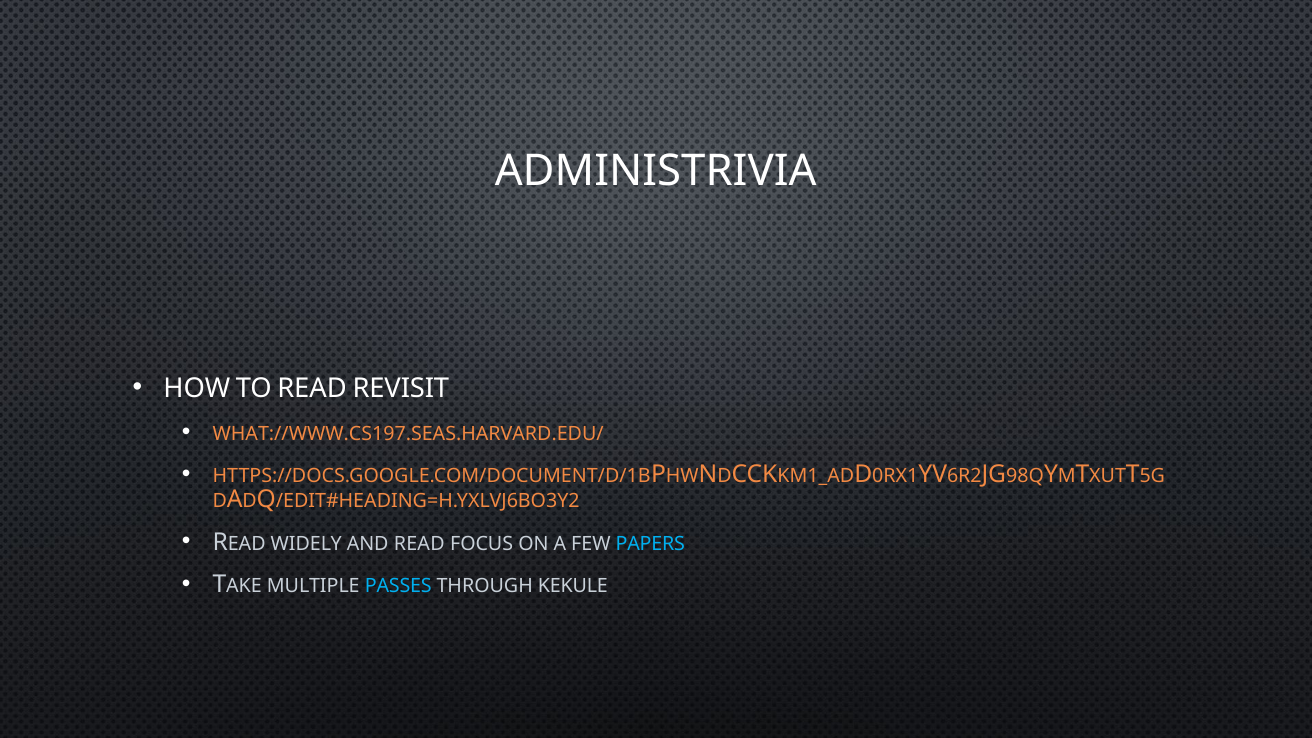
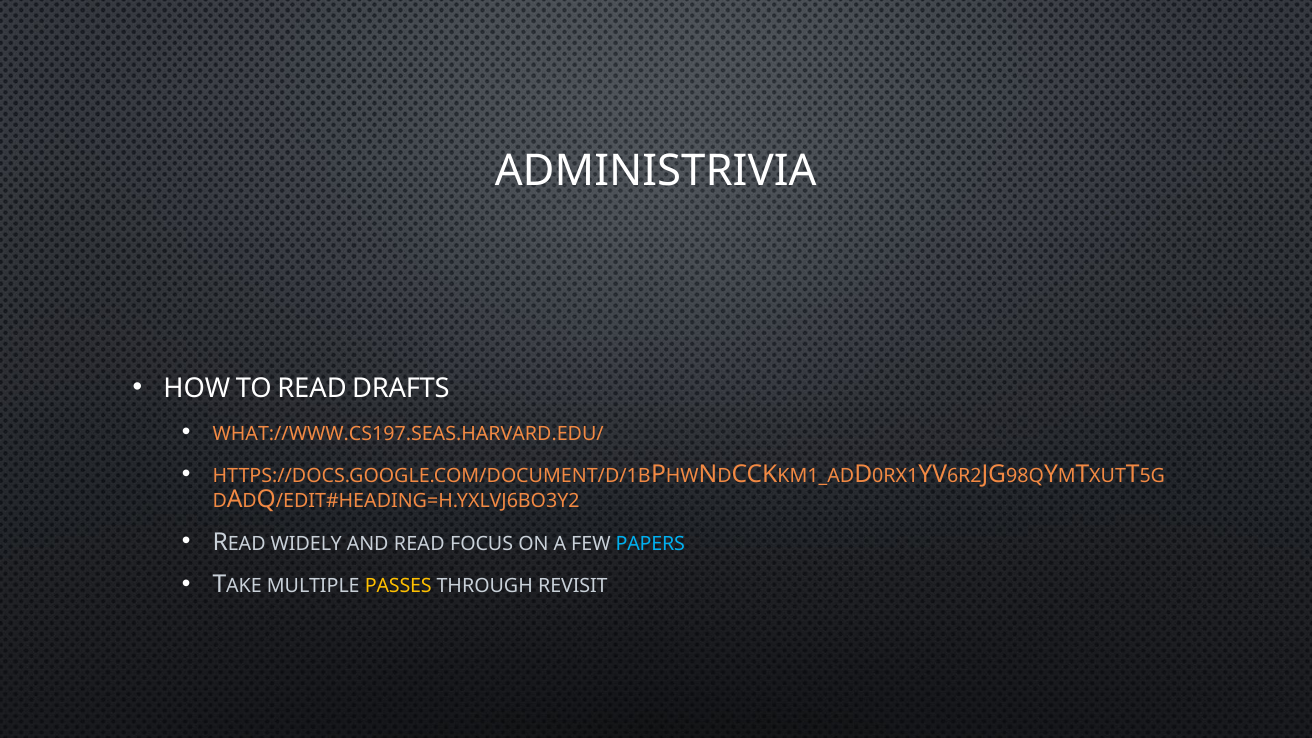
REVISIT: REVISIT -> DRAFTS (401, 388)
PASSES colour: light blue -> yellow (398, 586)
KEKULE: KEKULE -> REVISIT (573, 586)
